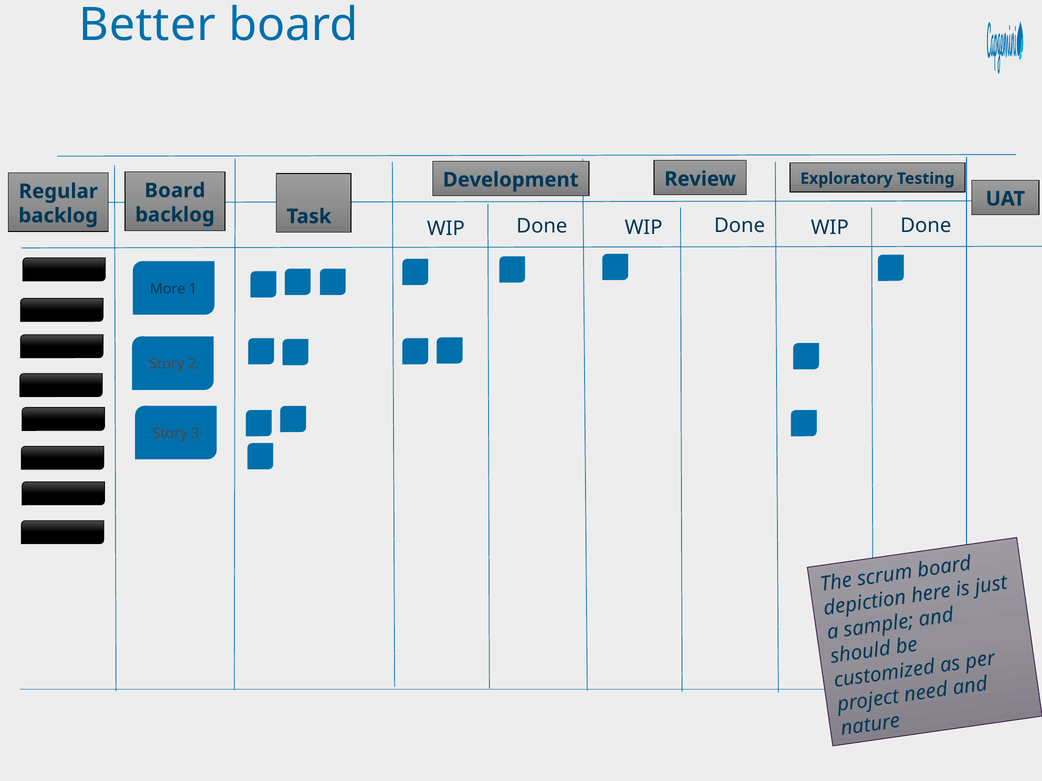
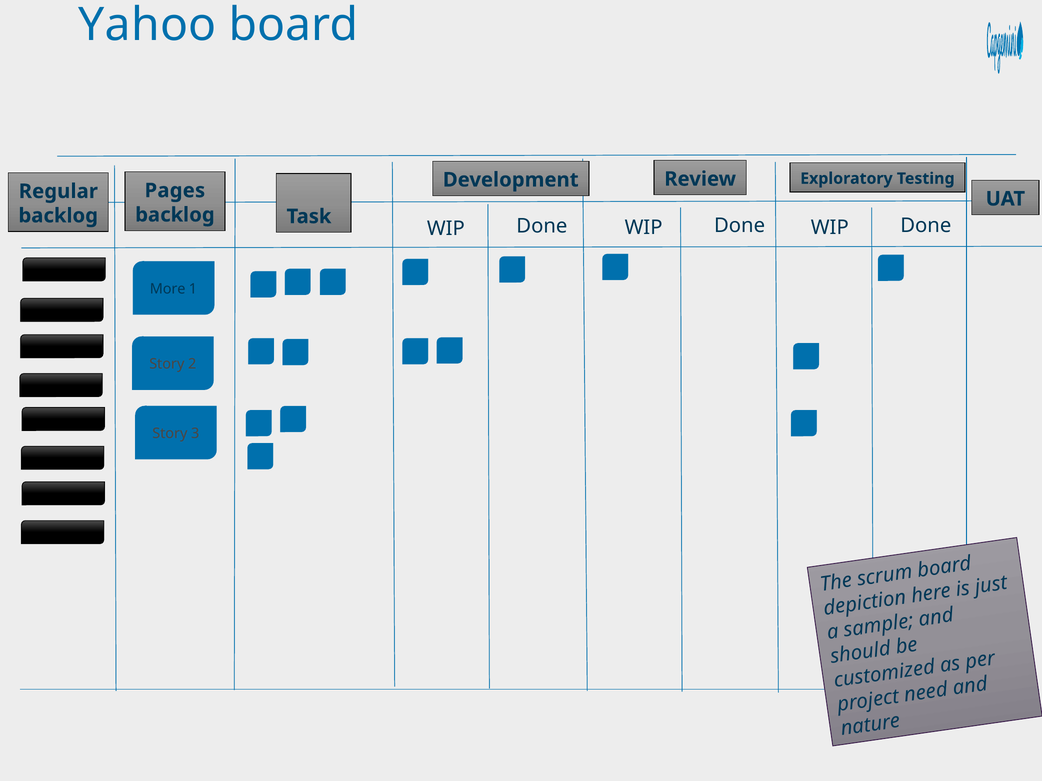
Better: Better -> Yahoo (147, 25)
Board: Board -> Pages (175, 191)
